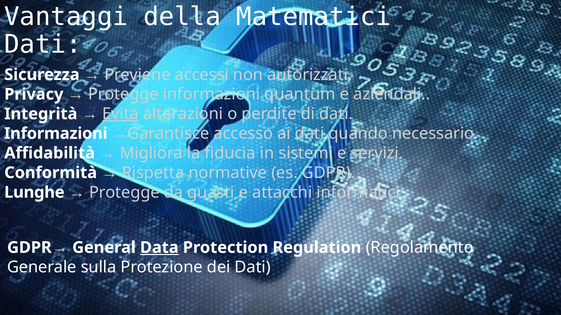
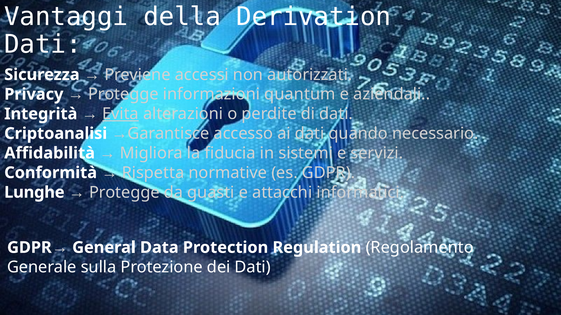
Matematici: Matematici -> Derivation (314, 17)
Informazioni: Informazioni -> Criptoanalisi (56, 134)
Data underline: present -> none (159, 248)
